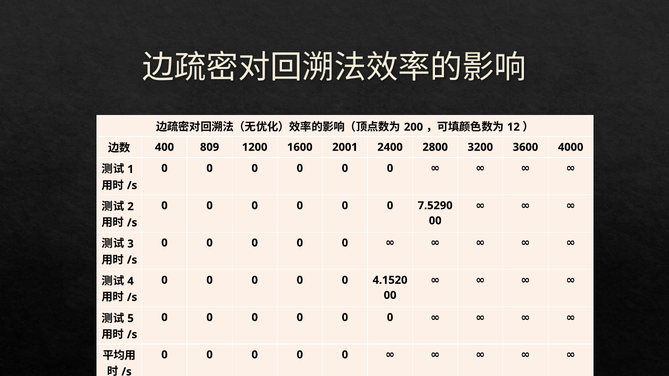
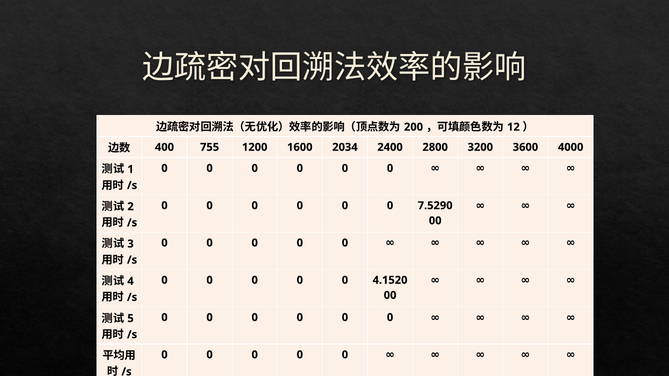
809: 809 -> 755 (210, 147)
2001: 2001 -> 2034 (345, 147)
